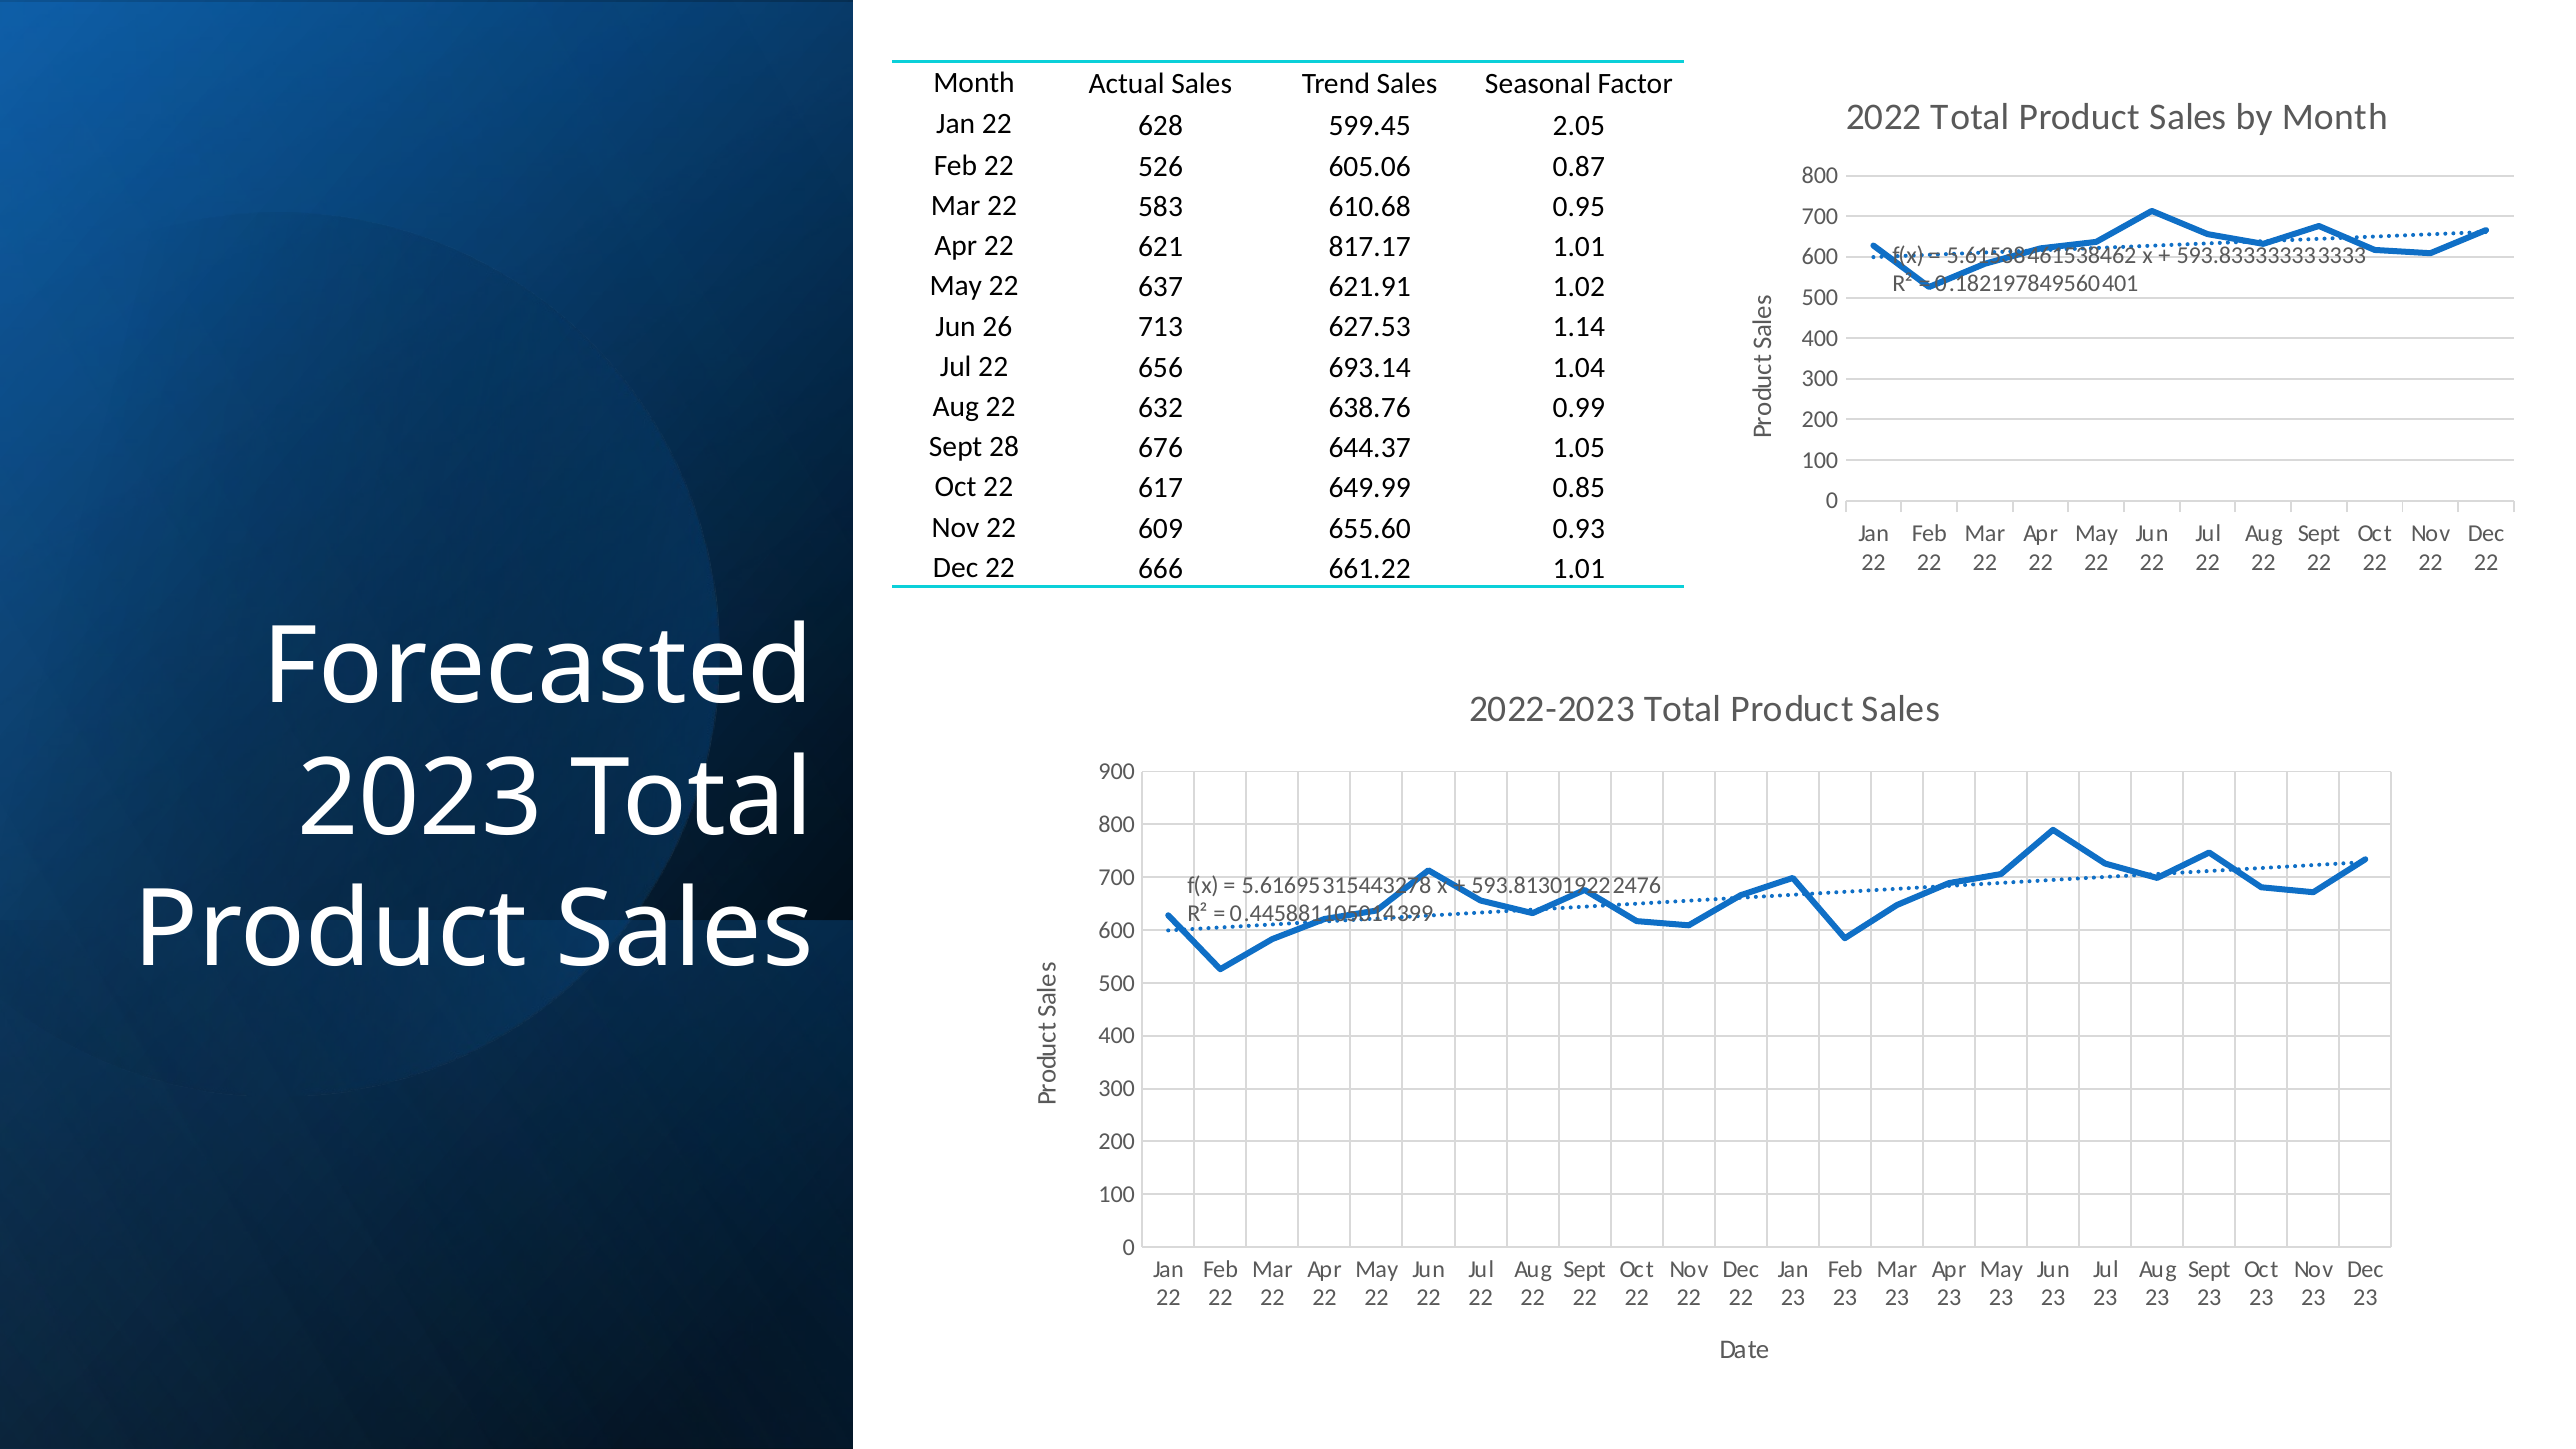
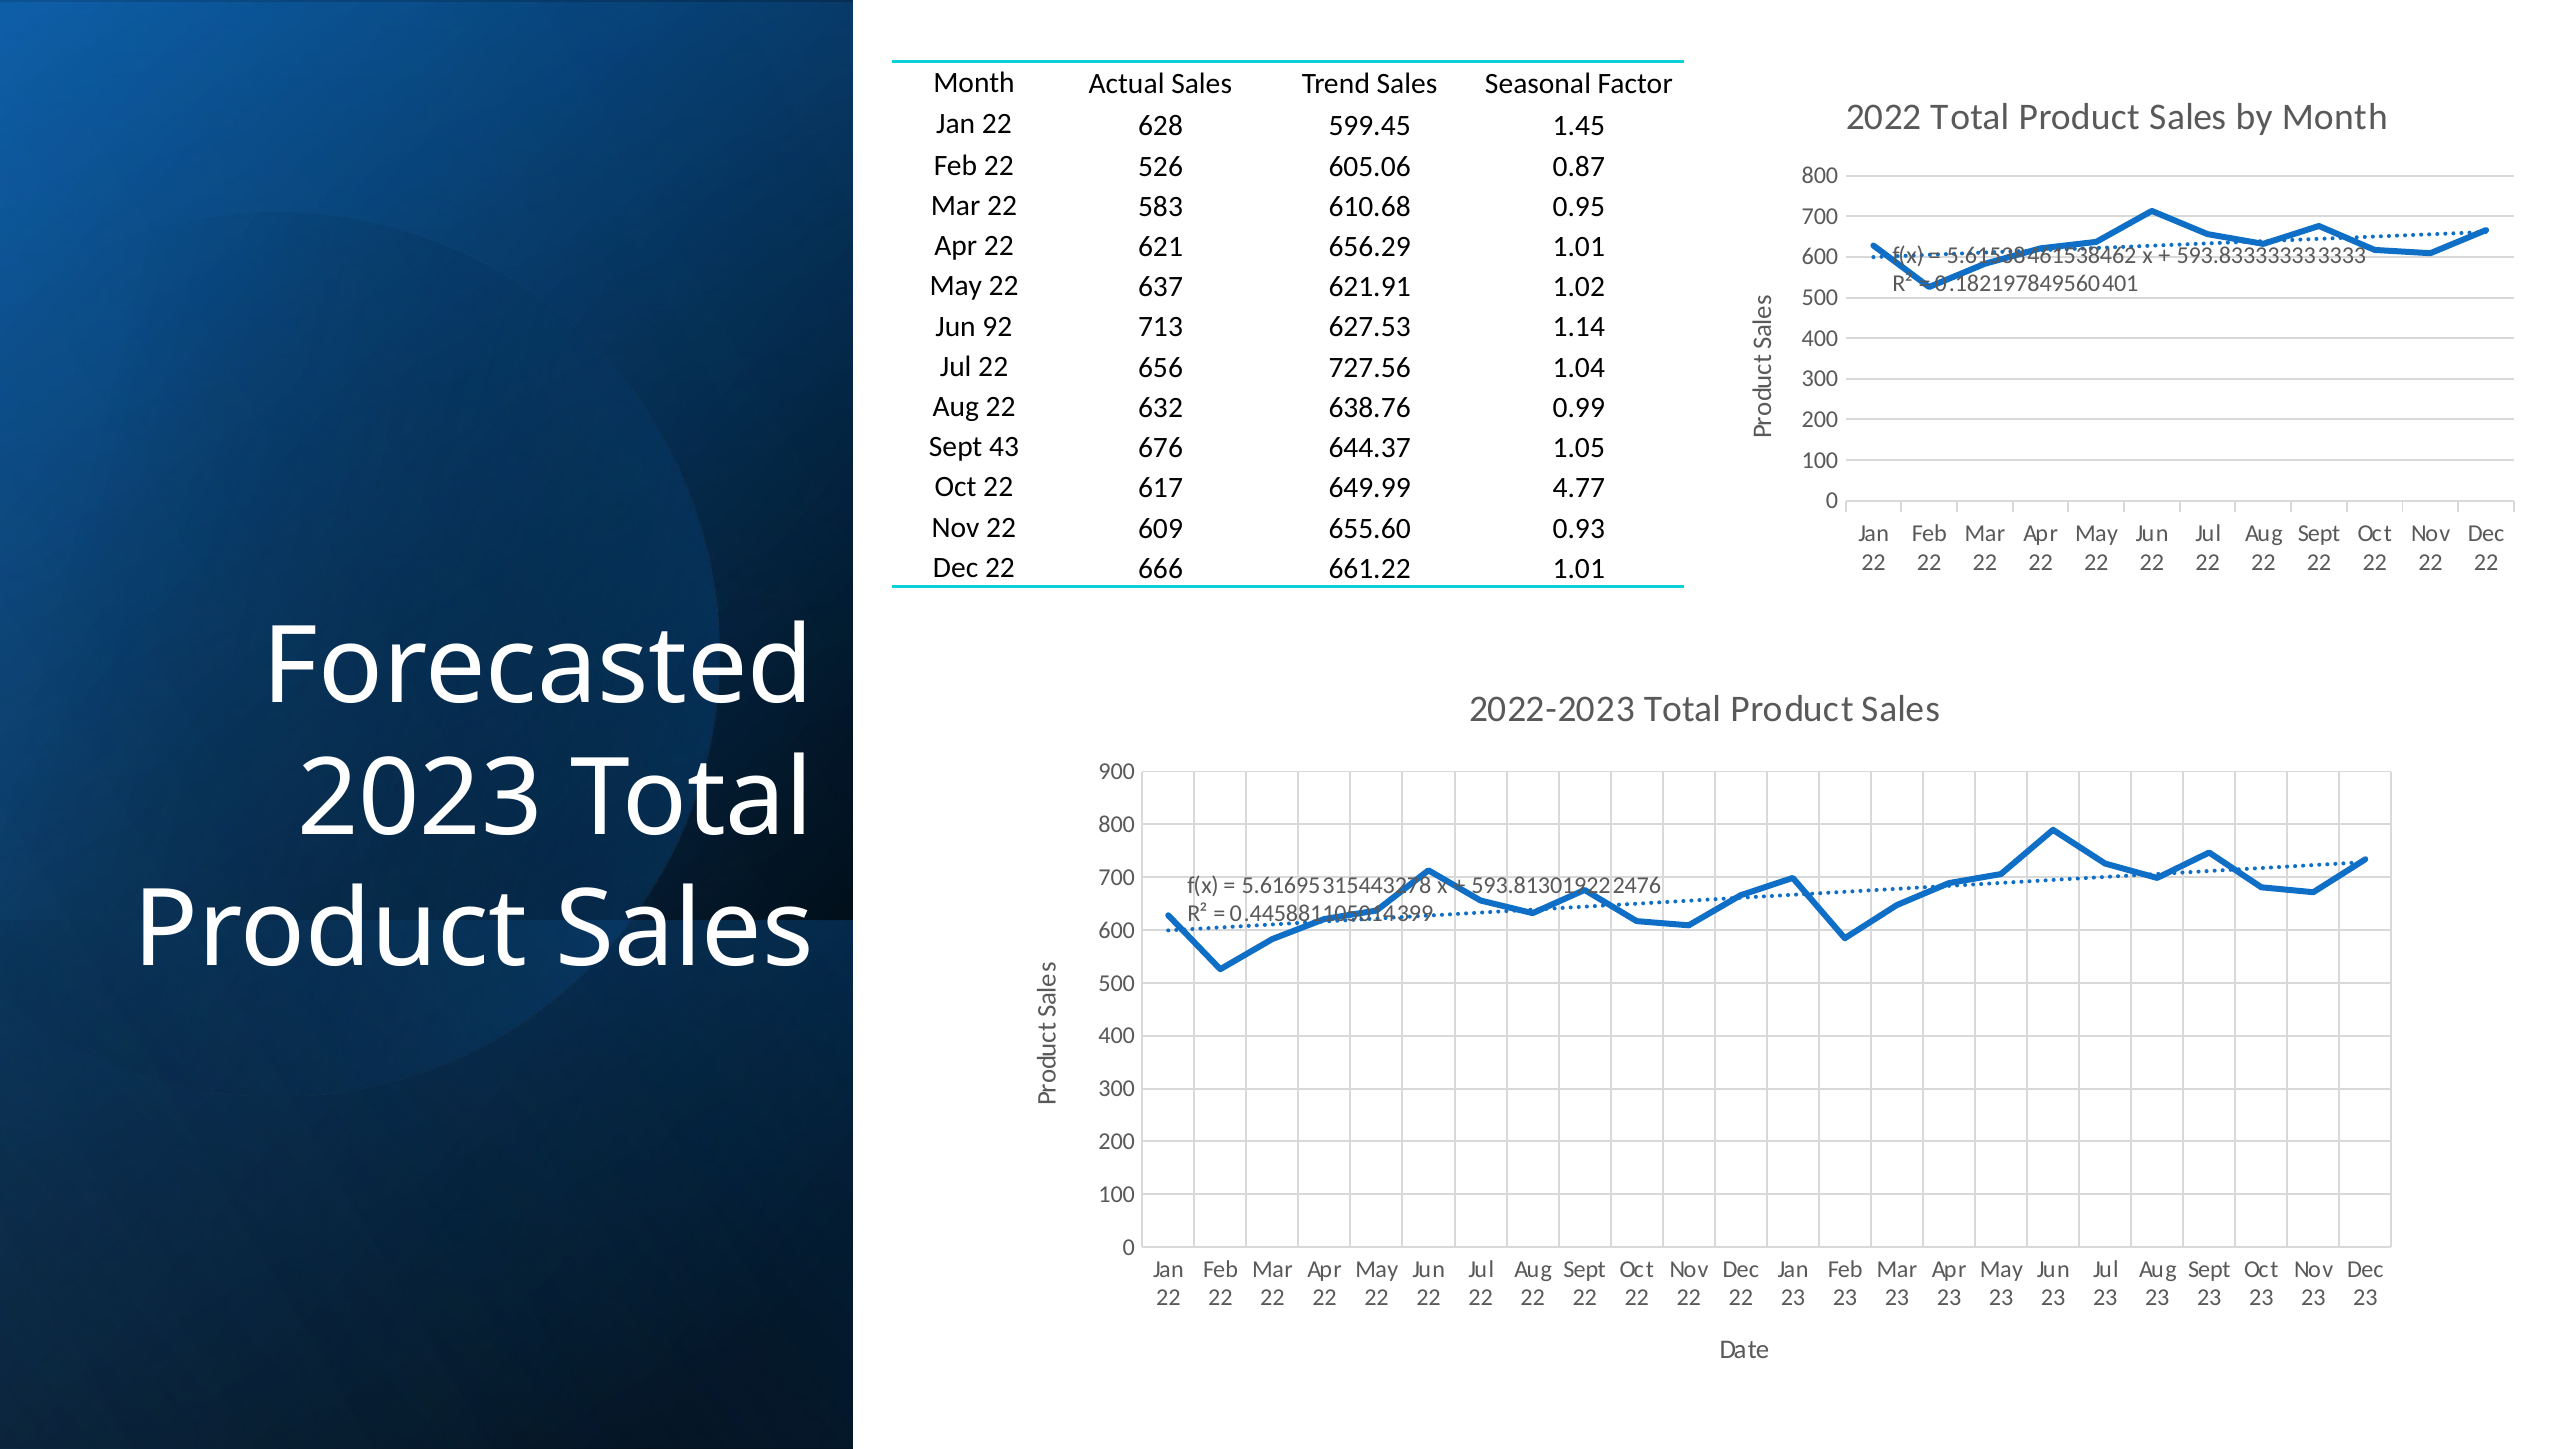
2.05: 2.05 -> 1.45 (1579, 126)
817.17: 817.17 -> 656.29 (1370, 247)
26: 26 -> 92 (997, 326)
693.14: 693.14 -> 727.56 (1370, 367)
28: 28 -> 43 (1004, 447)
0.85: 0.85 -> 4.77 (1579, 488)
